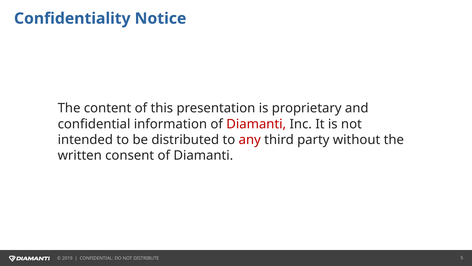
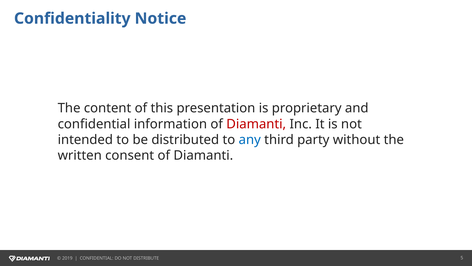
any colour: red -> blue (250, 140)
